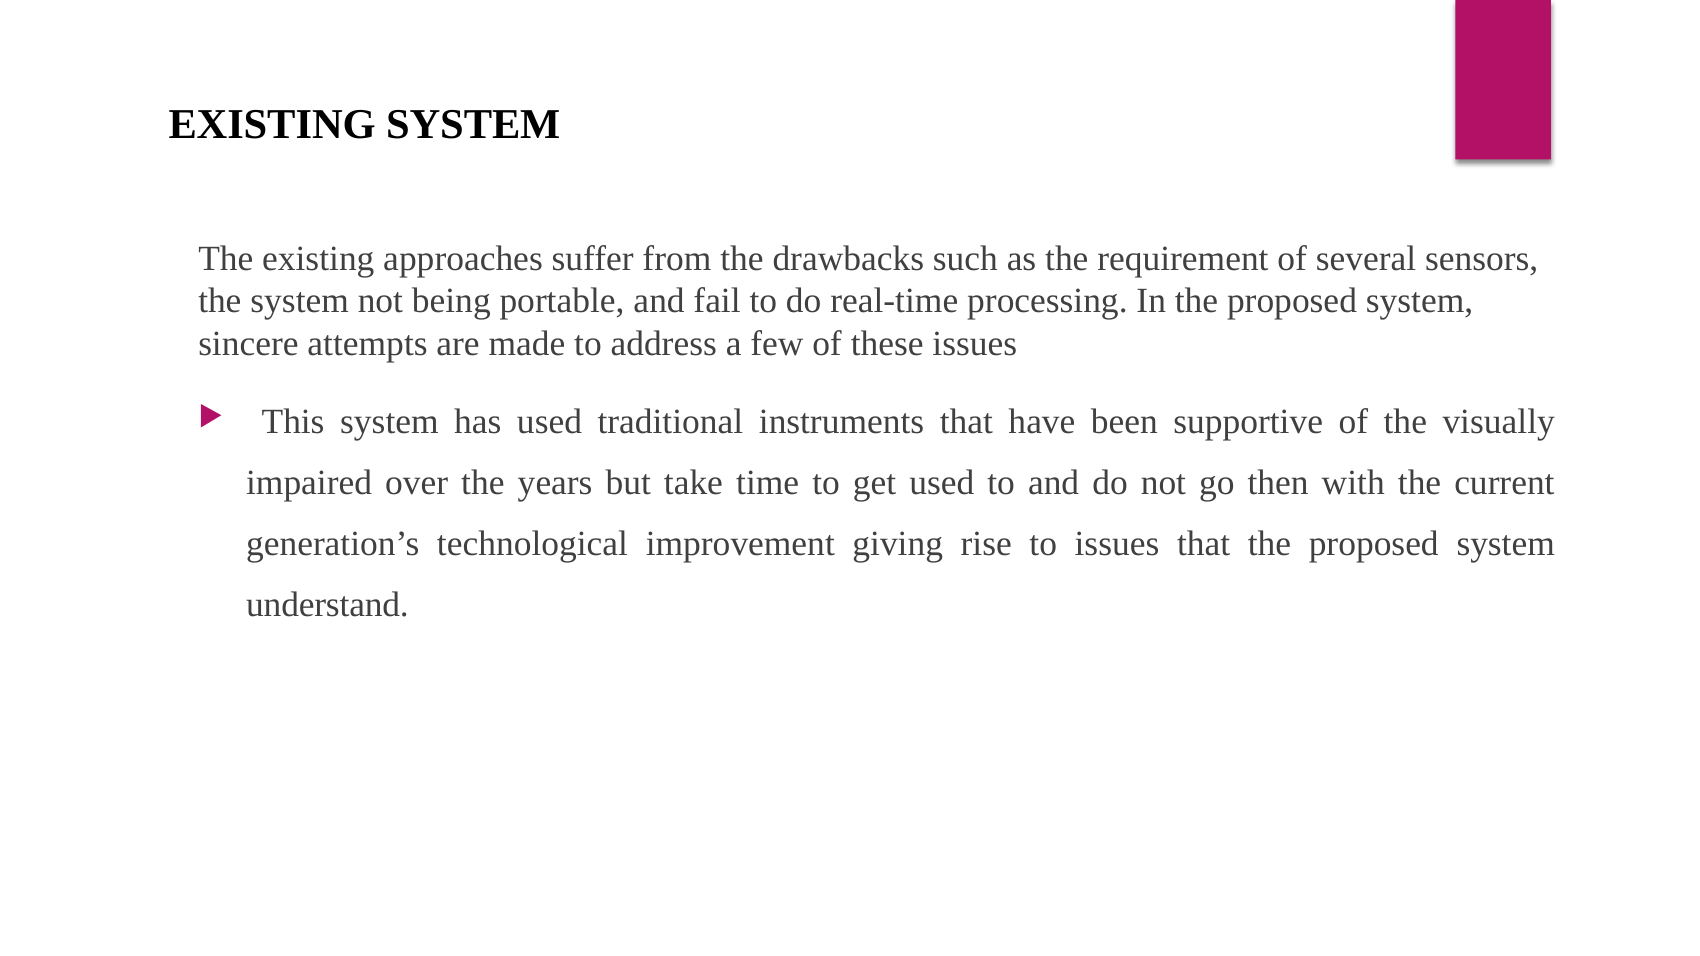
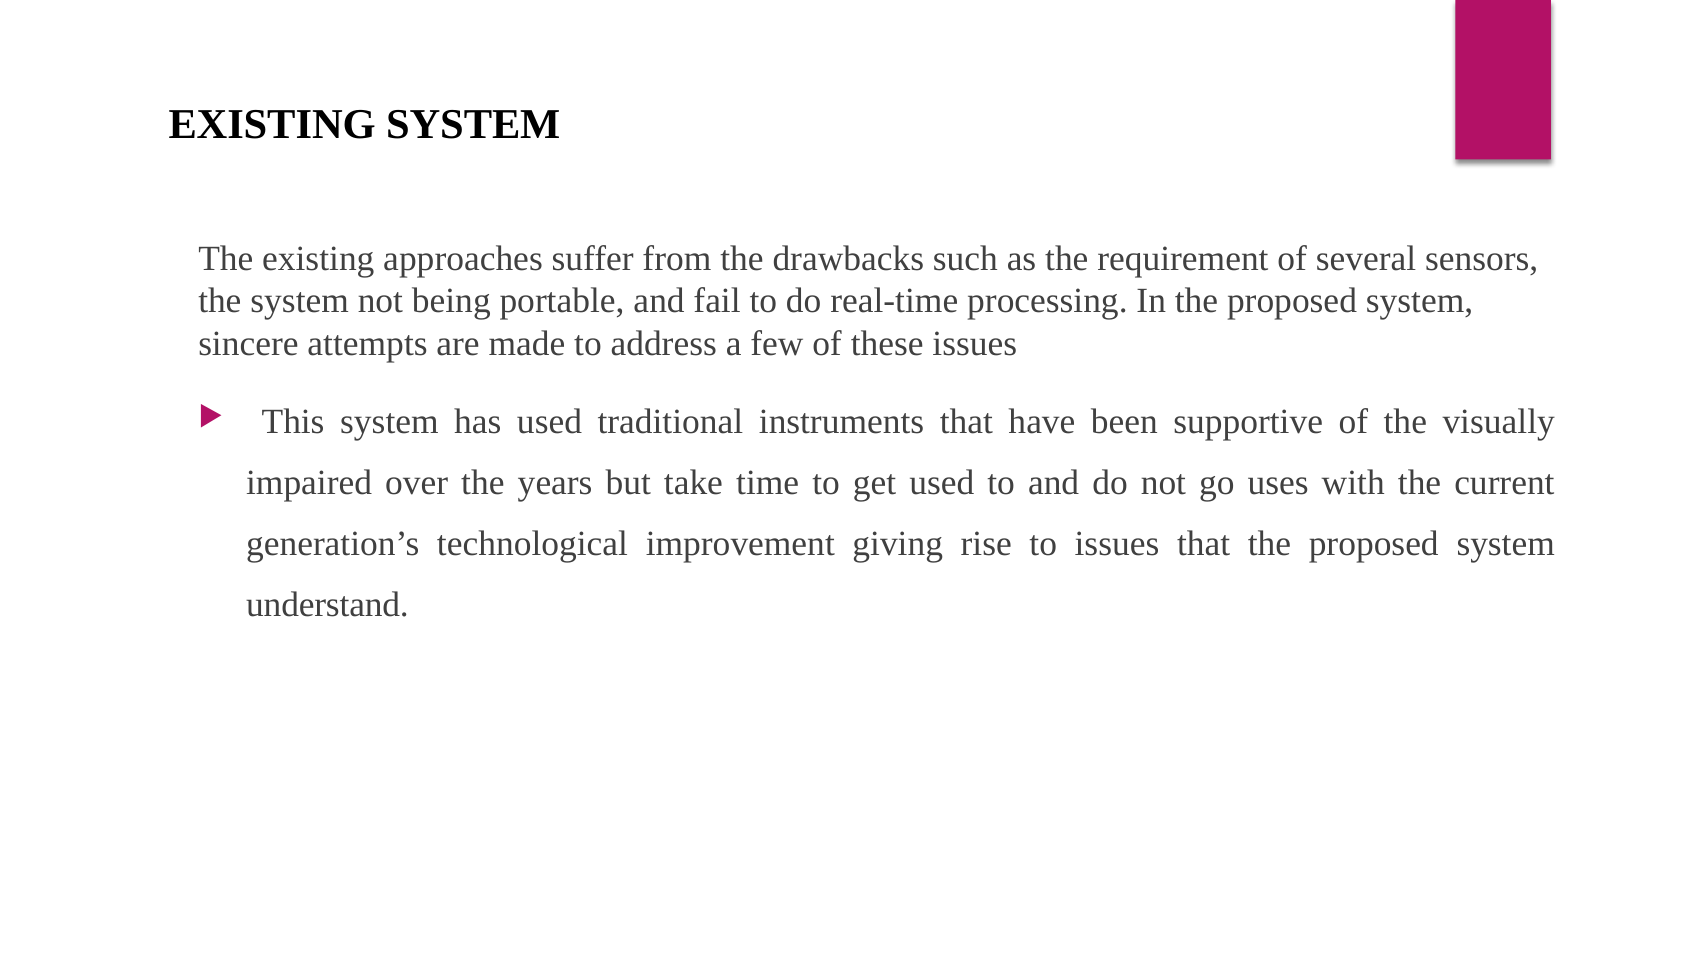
then: then -> uses (1278, 483)
